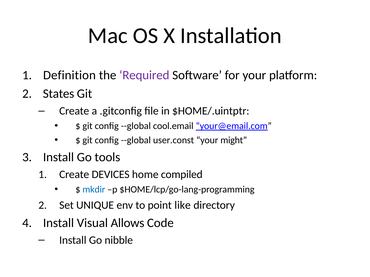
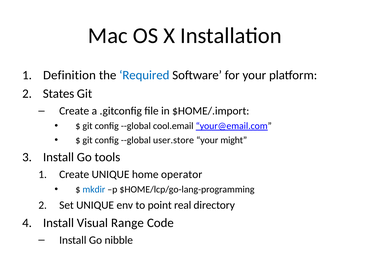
Required colour: purple -> blue (144, 75)
$HOME/.uintptr: $HOME/.uintptr -> $HOME/.import (211, 111)
user.const: user.const -> user.store (173, 140)
Create DEVICES: DEVICES -> UNIQUE (111, 175)
compiled: compiled -> operator (182, 175)
like: like -> real (183, 205)
Allows: Allows -> Range (127, 223)
